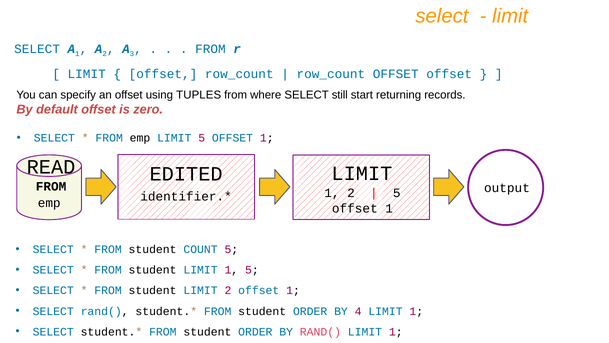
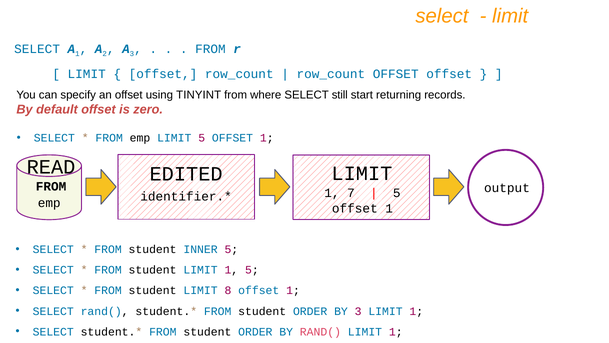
TUPLES: TUPLES -> TINYINT (199, 95)
1 2: 2 -> 7 (351, 193)
COUNT: COUNT -> INNER (201, 249)
LIMIT 2: 2 -> 8 (228, 290)
BY 4: 4 -> 3 (358, 311)
